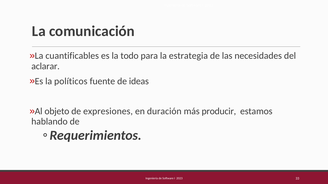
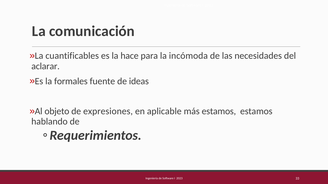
todo: todo -> hace (130, 56)
estrategia: estrategia -> incómoda (188, 56)
políticos: políticos -> formales (71, 81)
duración: duración -> aplicable (164, 111)
más producir: producir -> estamos (219, 111)
